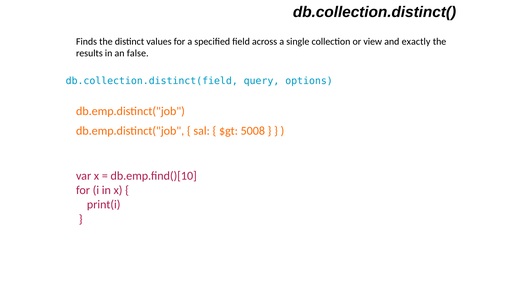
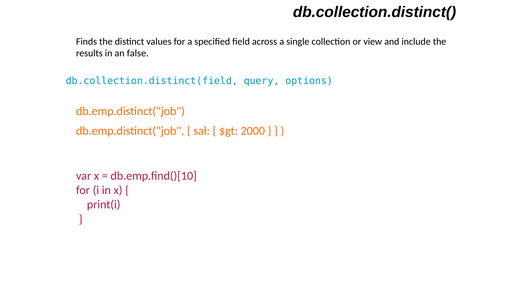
exactly: exactly -> include (416, 41)
5008: 5008 -> 2000 (253, 131)
